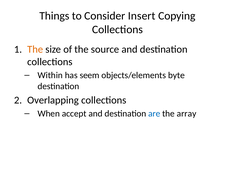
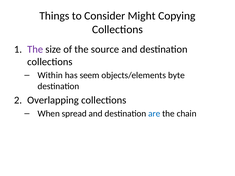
Insert: Insert -> Might (142, 16)
The colour: orange -> purple (35, 49)
accept: accept -> spread (74, 114)
array: array -> chain (187, 114)
